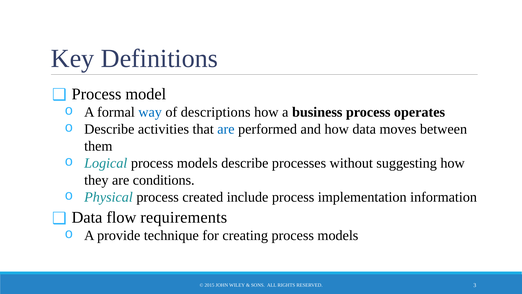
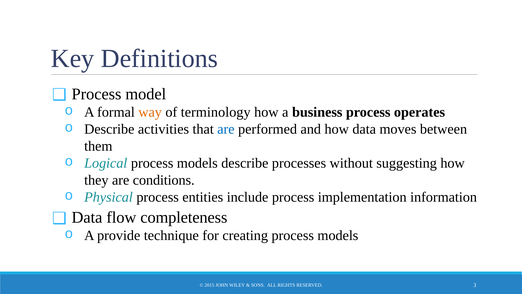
way colour: blue -> orange (150, 112)
descriptions: descriptions -> terminology (216, 112)
created: created -> entities (203, 197)
requirements: requirements -> completeness (184, 217)
